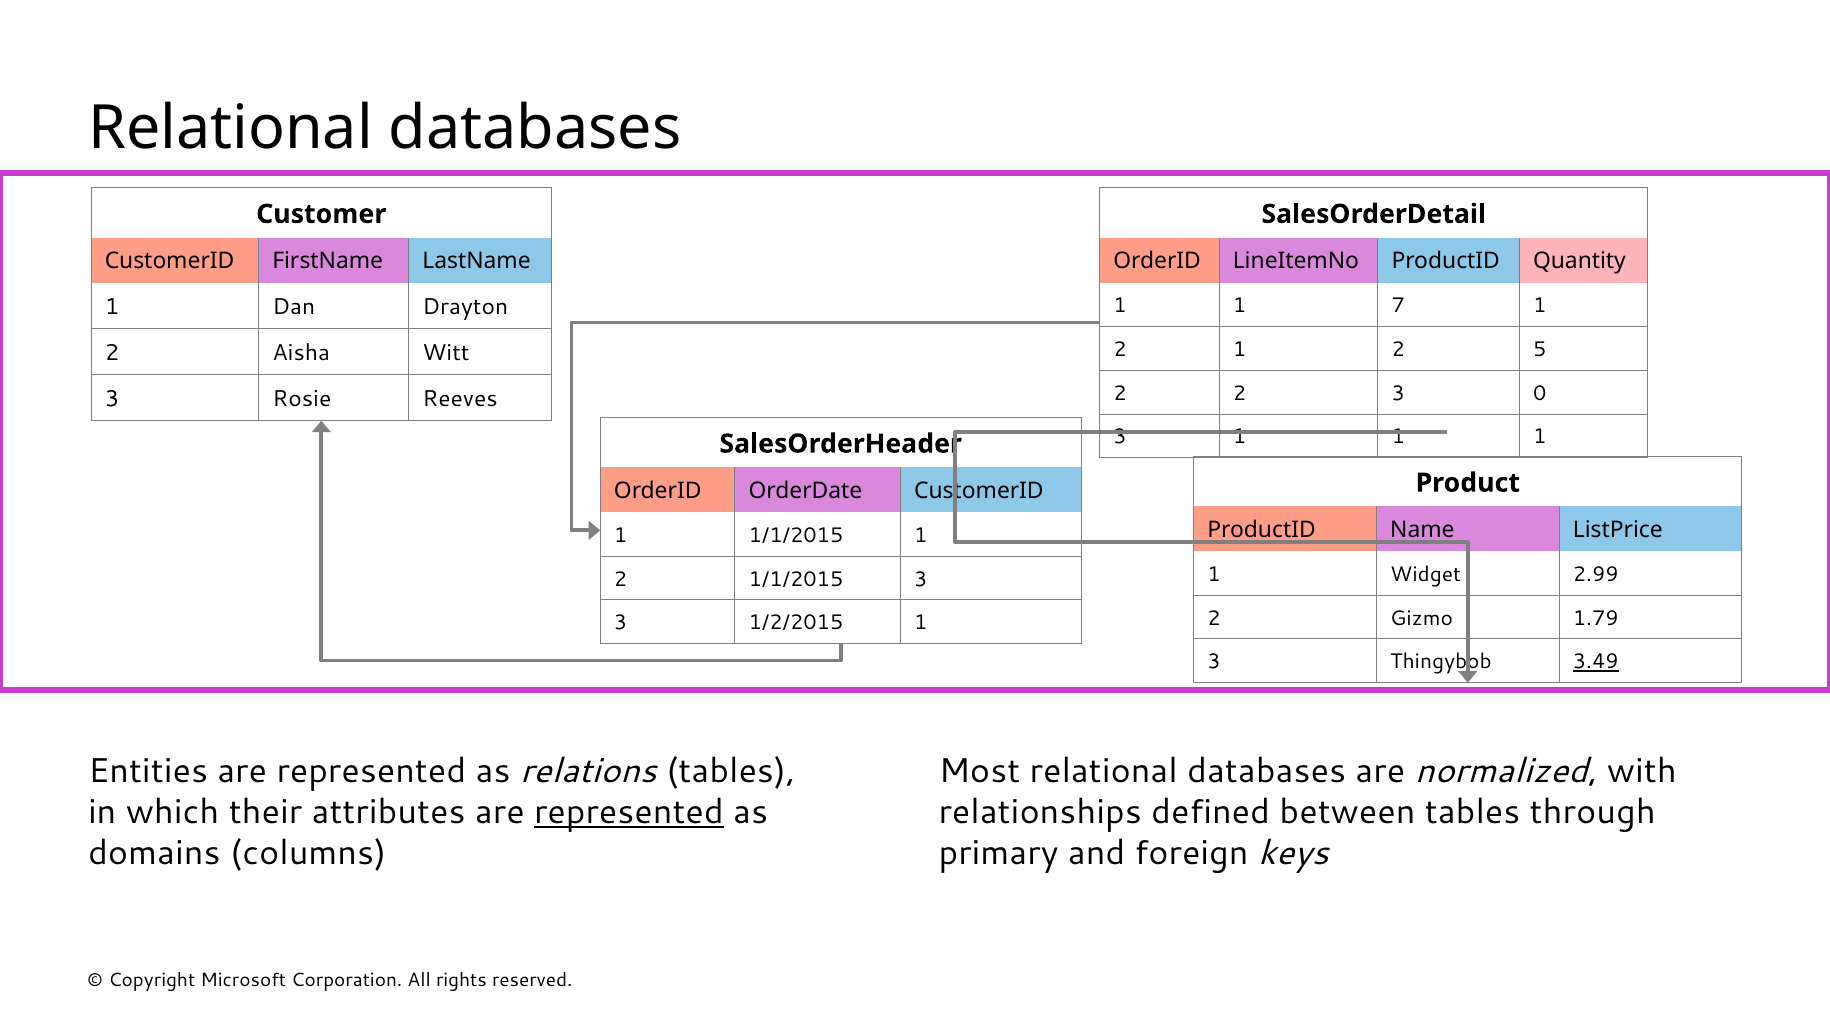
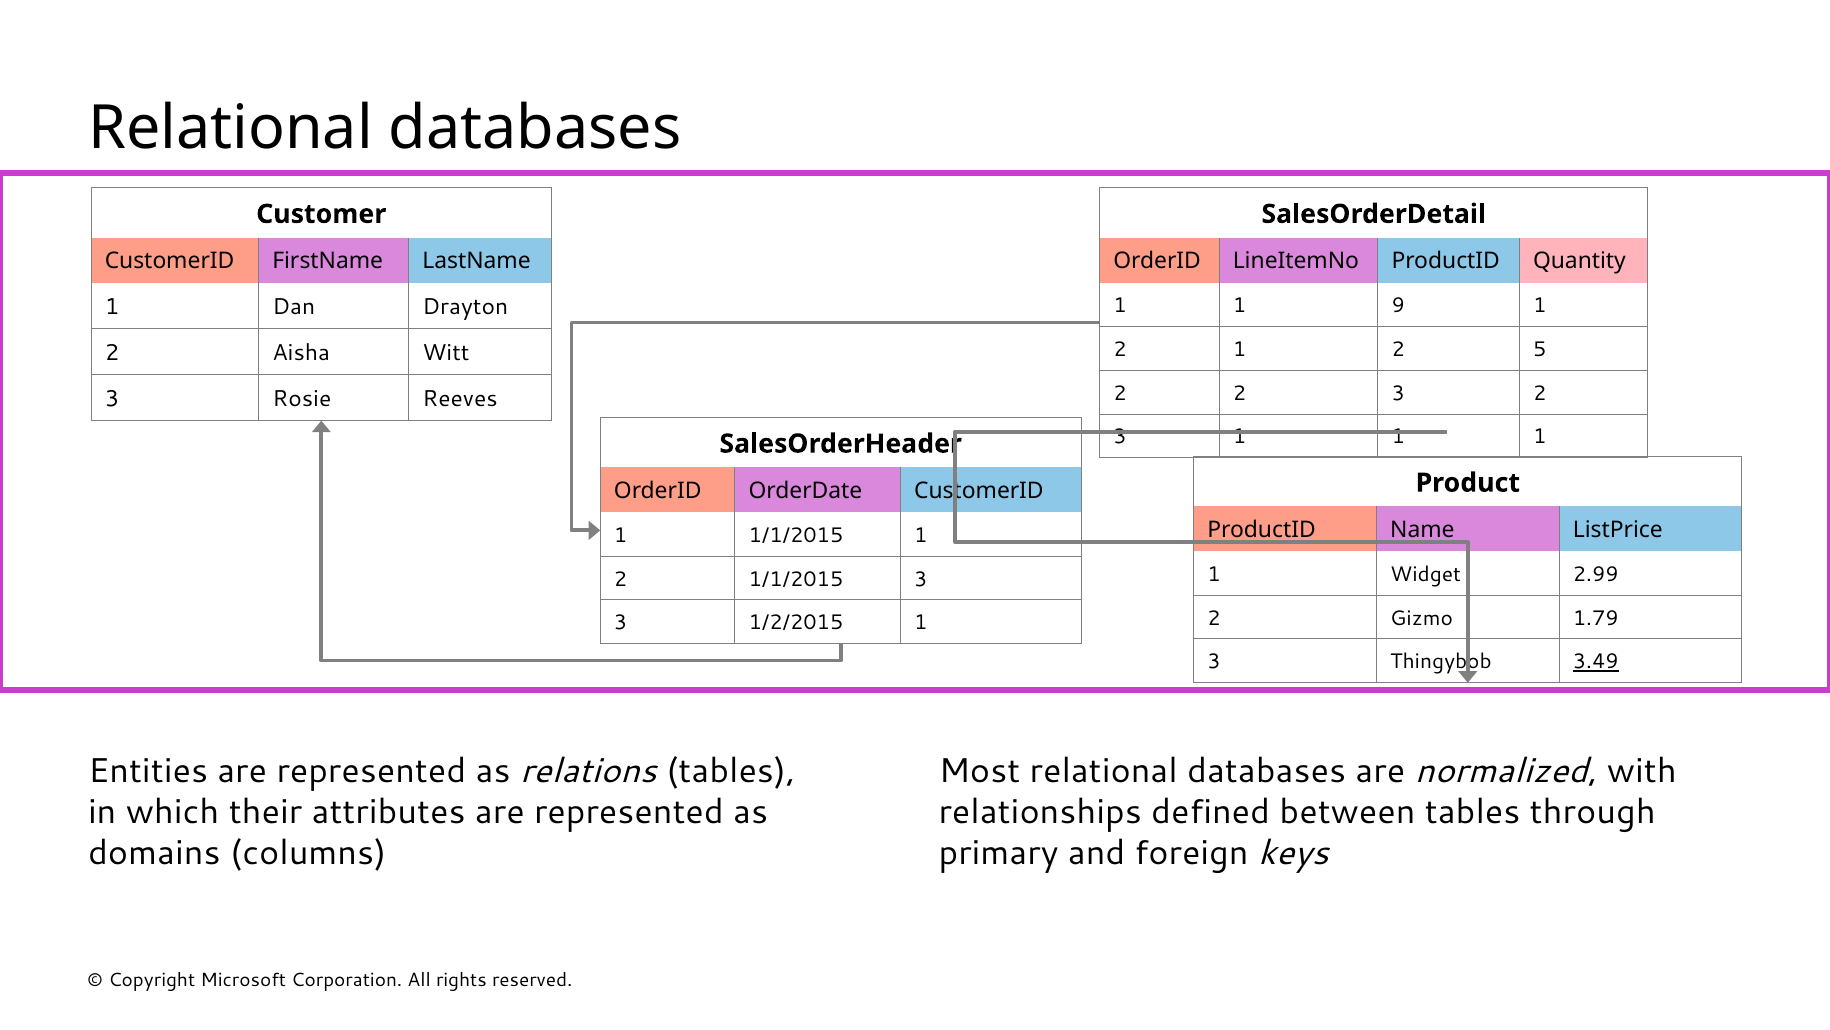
7: 7 -> 9 (1398, 305)
3 0: 0 -> 2 (1540, 393)
represented underline: present -> none (629, 811)
